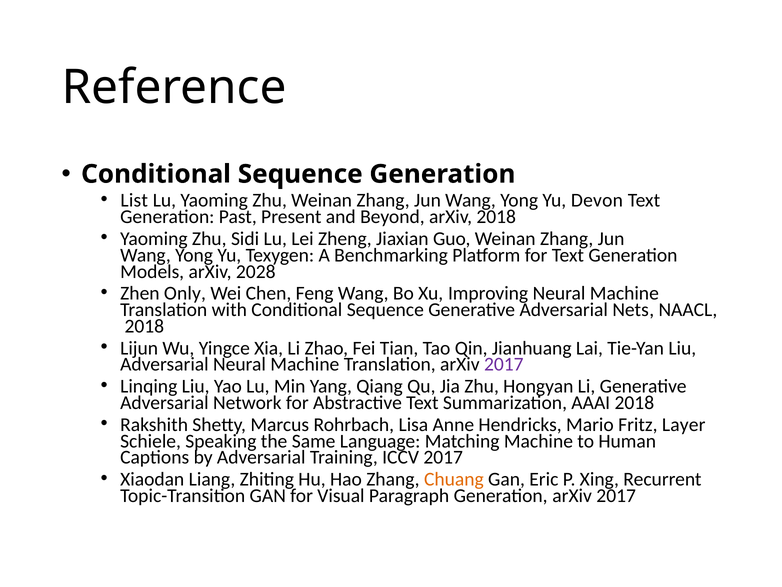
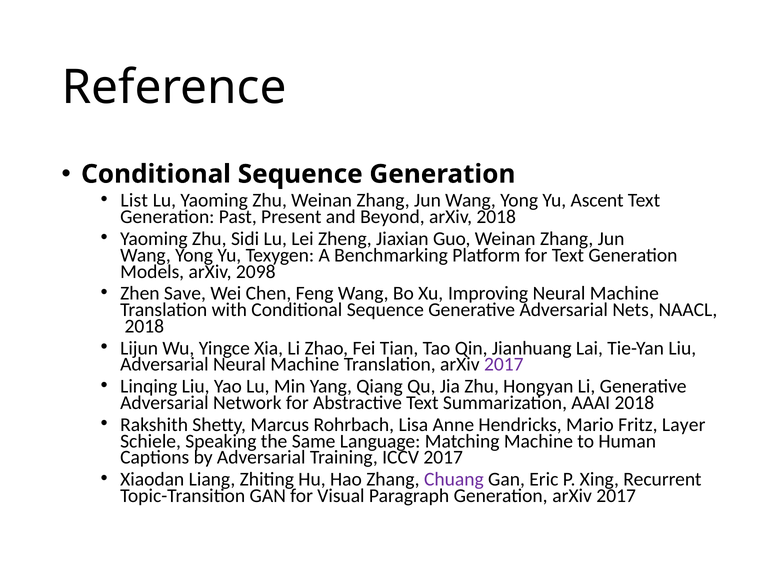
Devon: Devon -> Ascent (597, 200)
2028: 2028 -> 2098 (256, 271)
Only: Only -> Save (185, 293)
Chuang colour: orange -> purple (454, 479)
